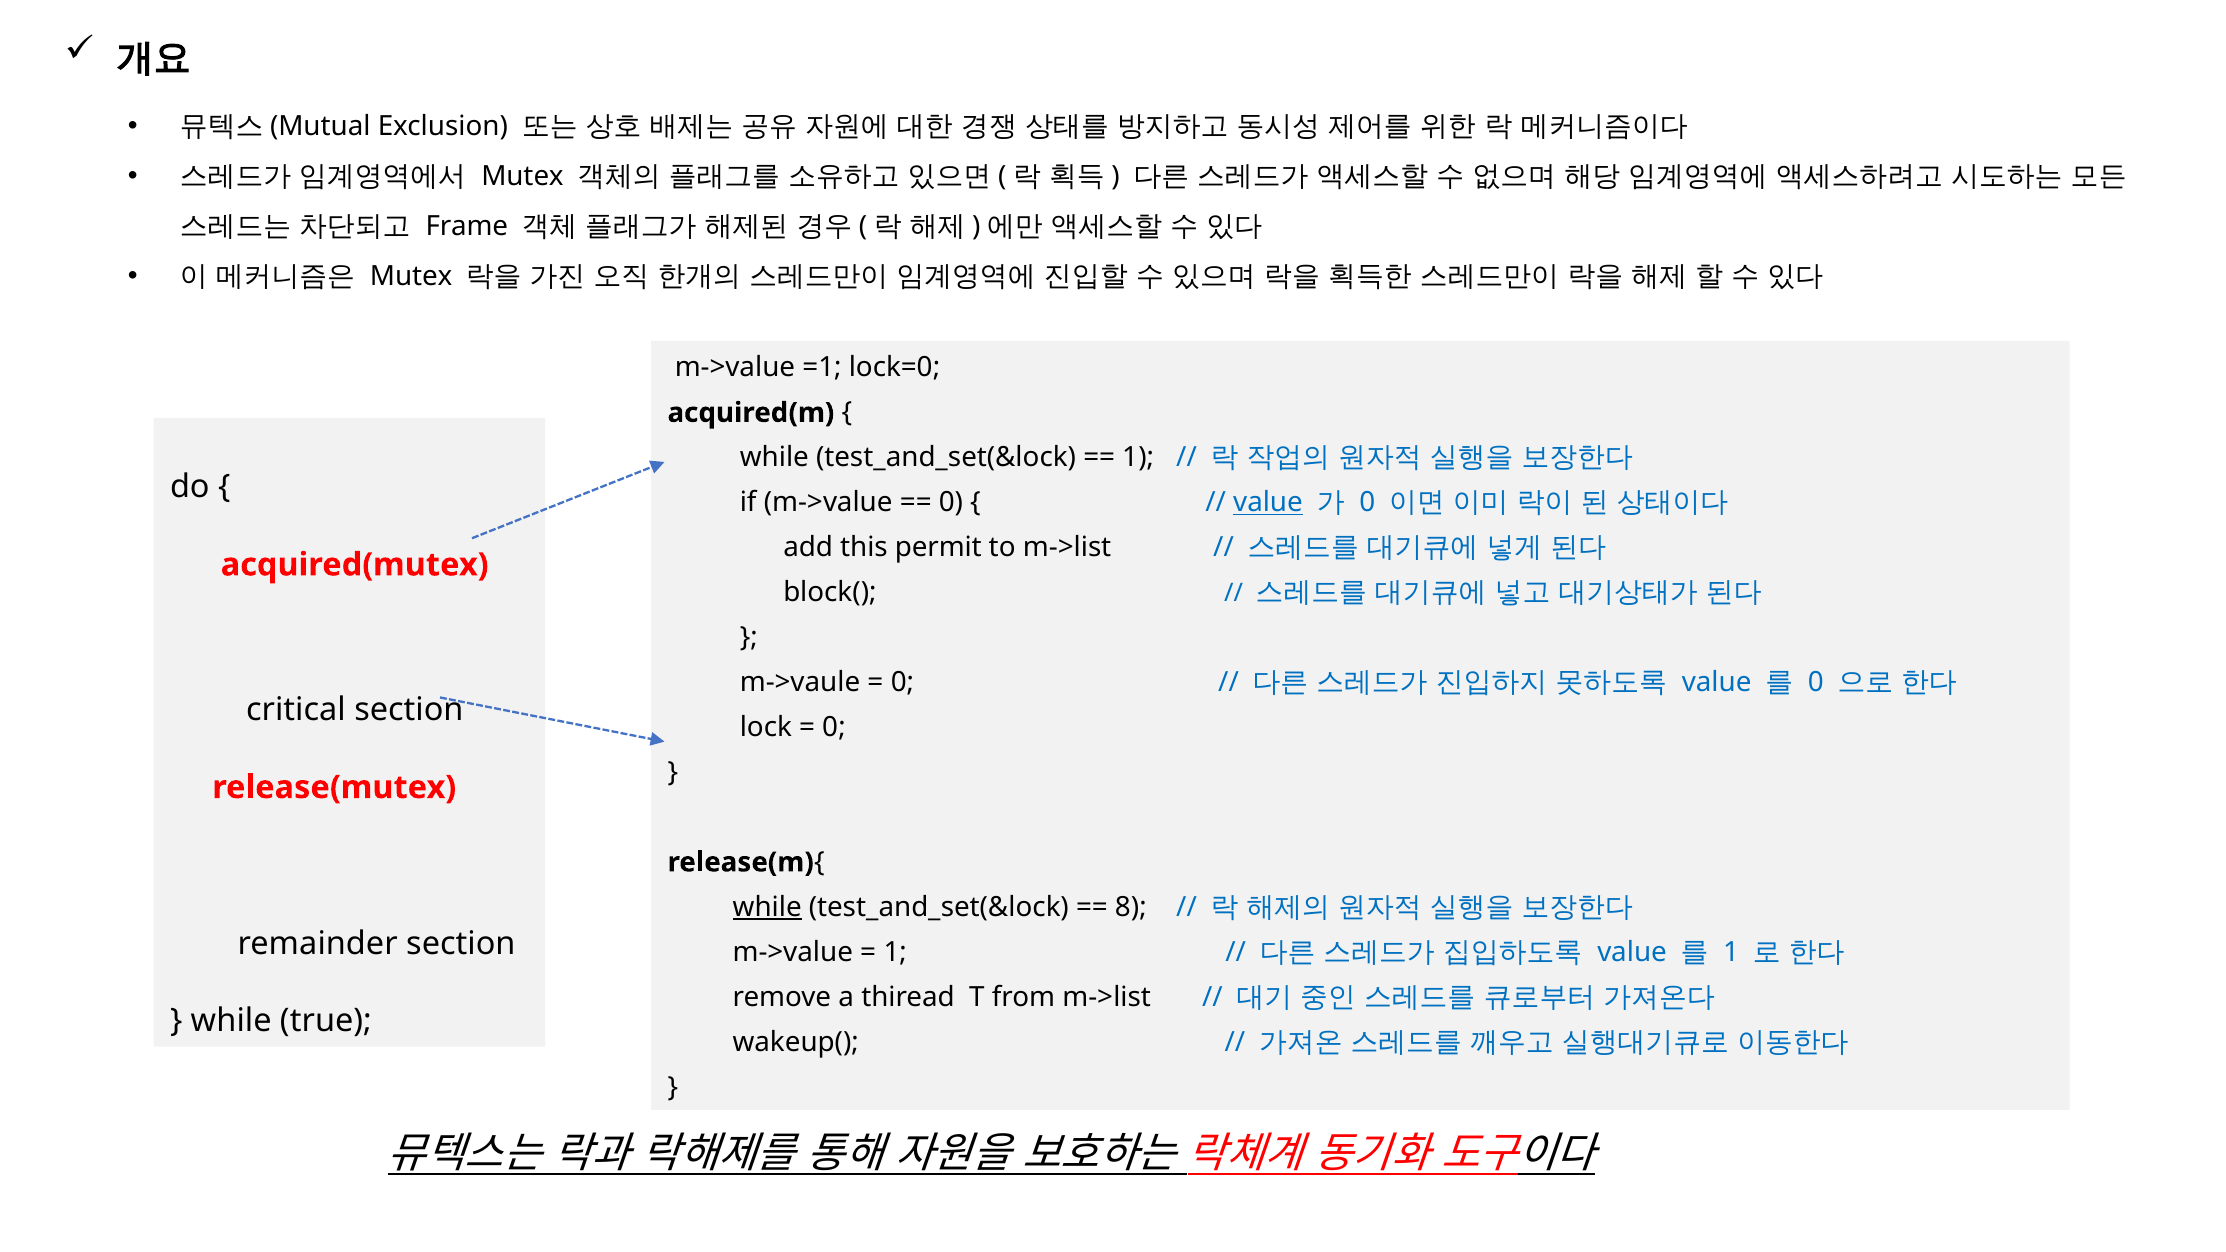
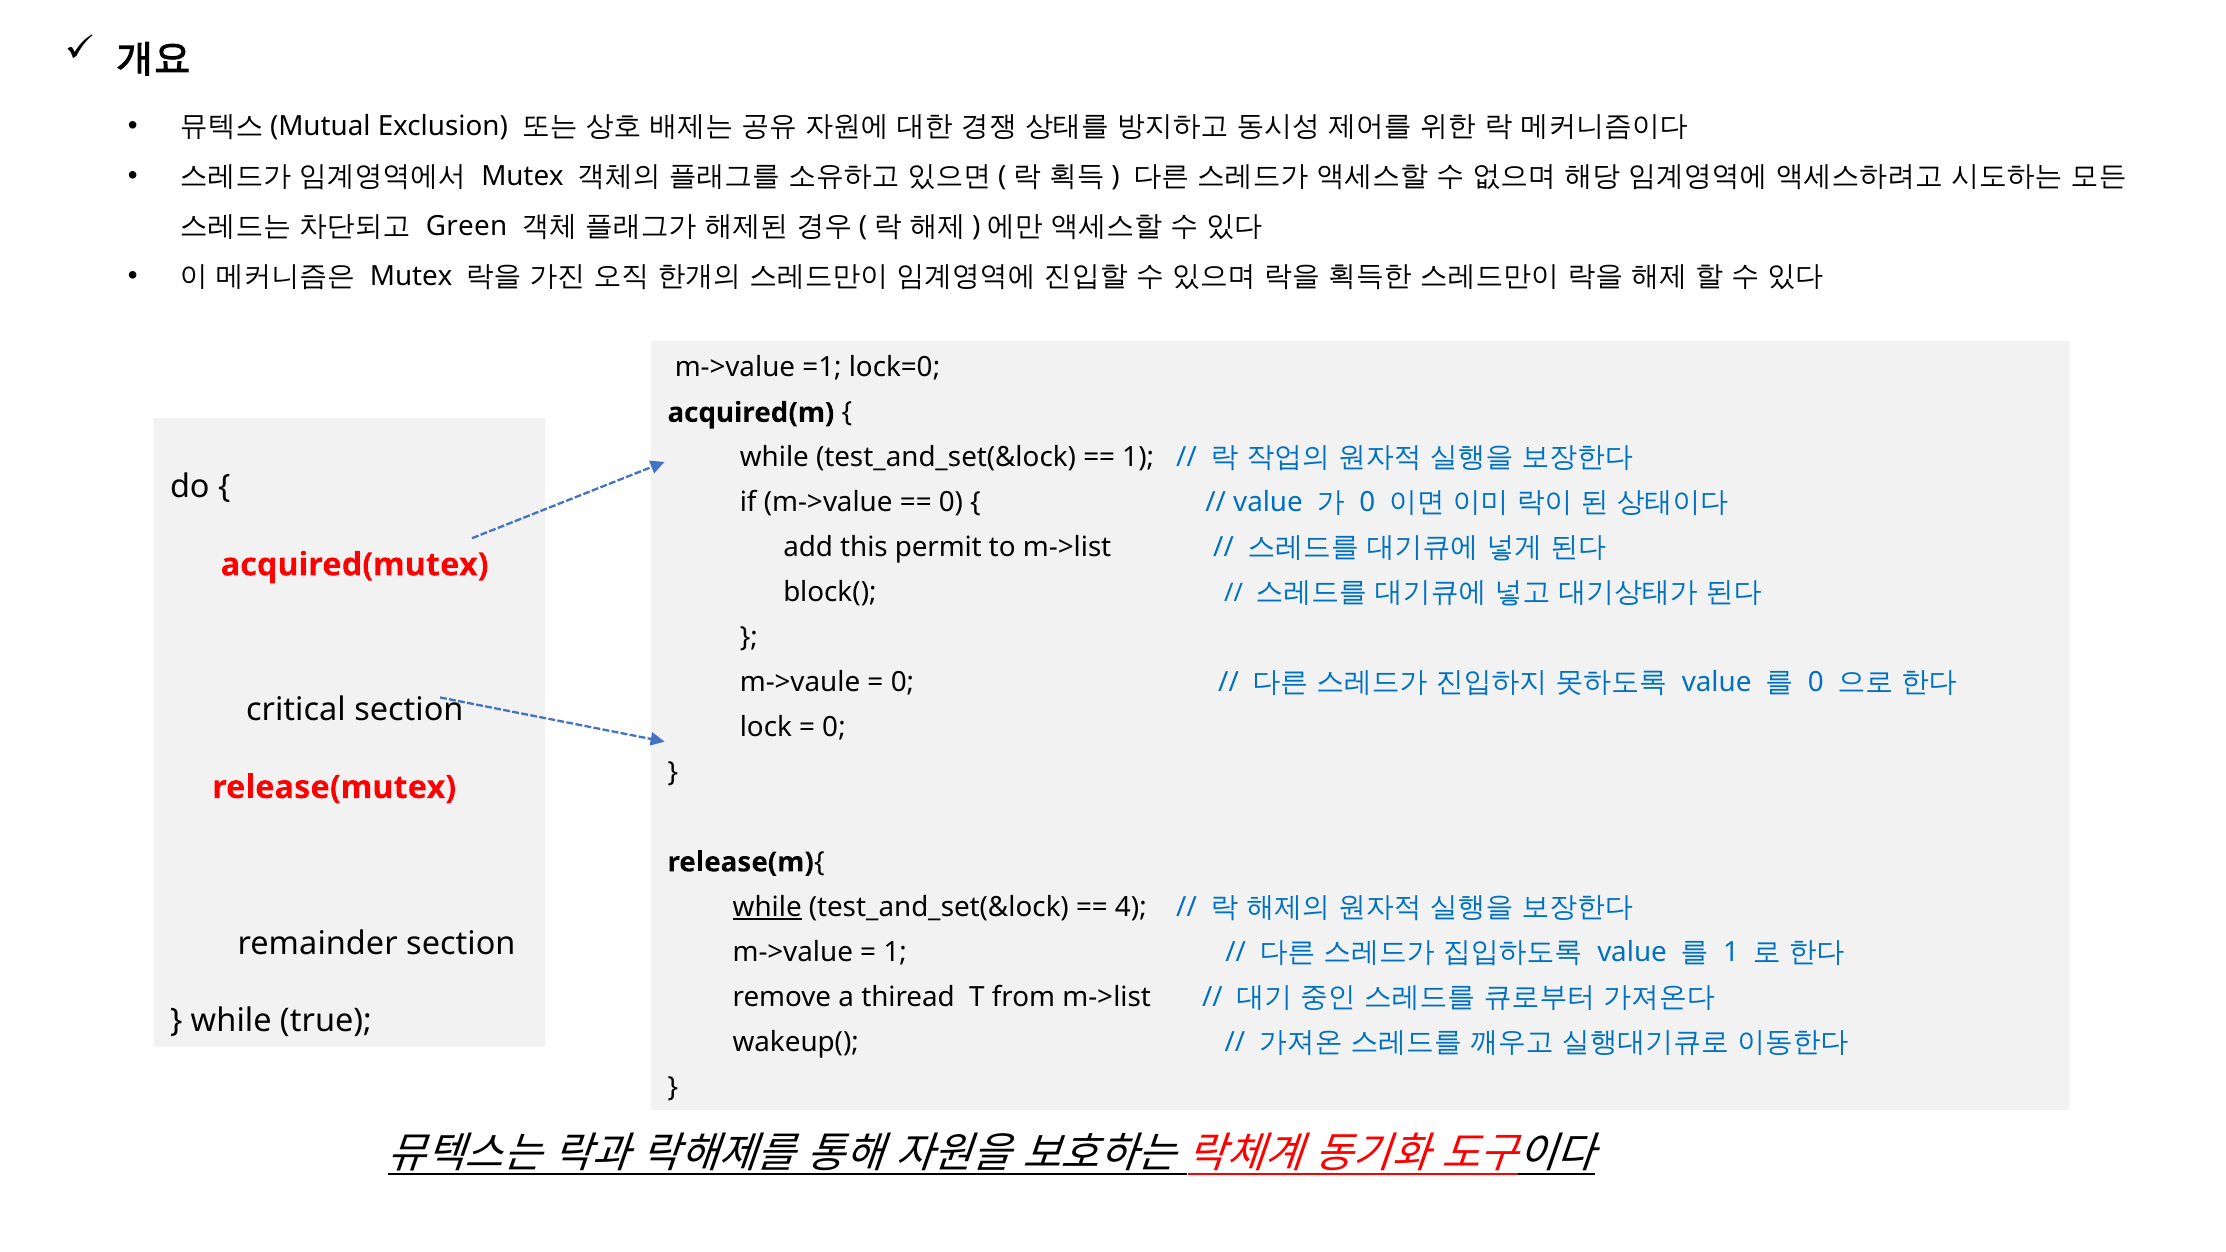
Frame: Frame -> Green (467, 227)
value underline: present -> none (1268, 503)
8: 8 -> 4 (1131, 907)
